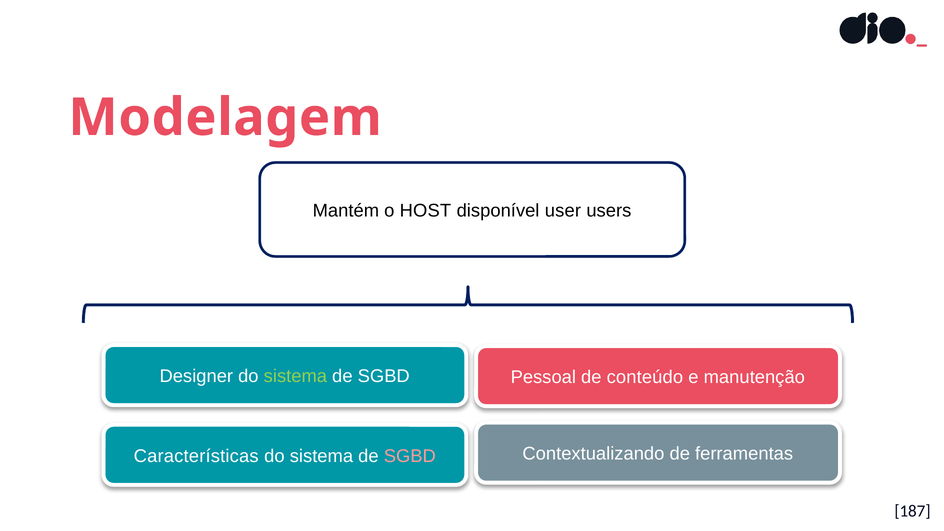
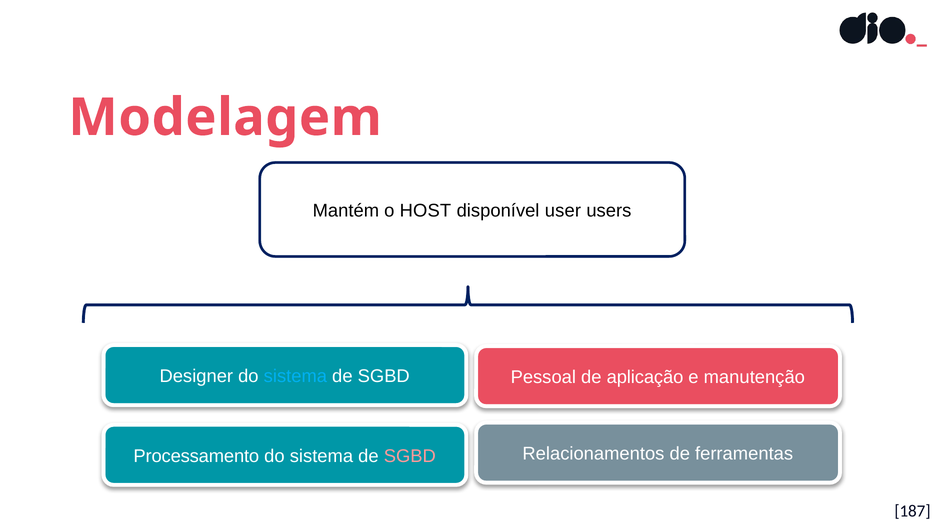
sistema colour: light green -> light blue (295, 376)
conteúdo: conteúdo -> aplicação (645, 377)
Contextualizando: Contextualizando -> Relacionamentos (593, 454)
Características: Características -> Processamento (196, 456)
